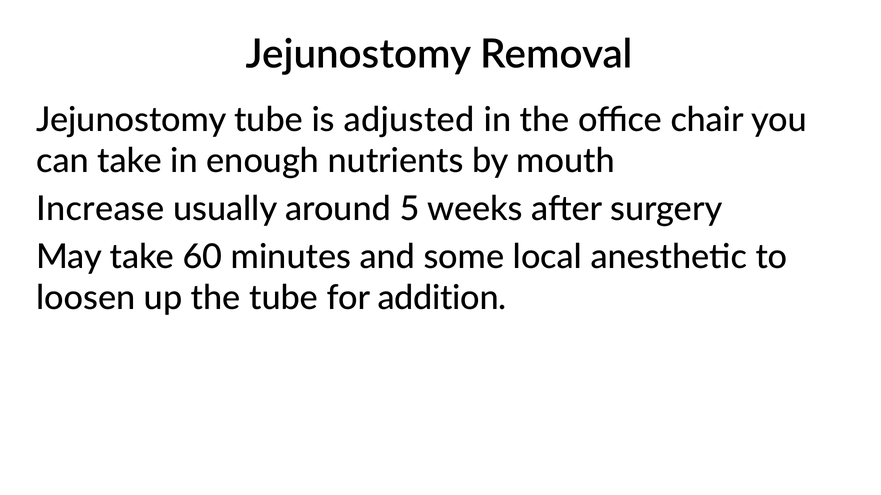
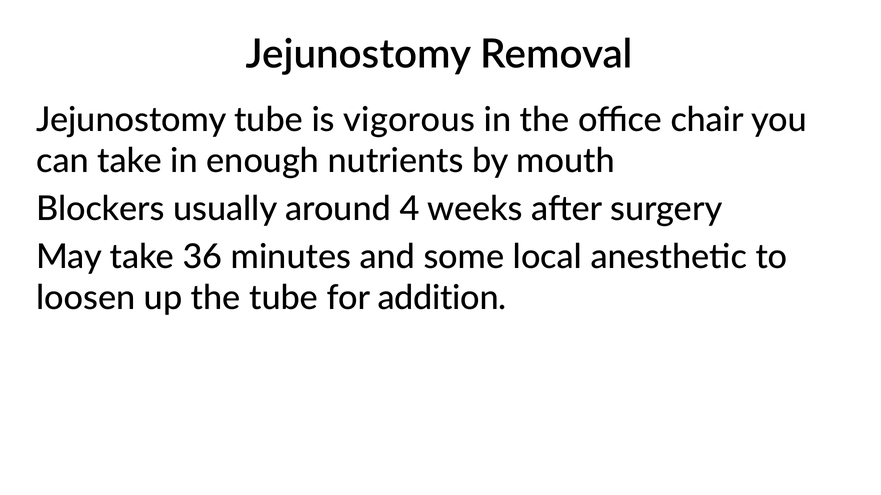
adjusted: adjusted -> vigorous (409, 120)
Increase: Increase -> Blockers (100, 209)
5: 5 -> 4 (410, 209)
60: 60 -> 36 (202, 257)
